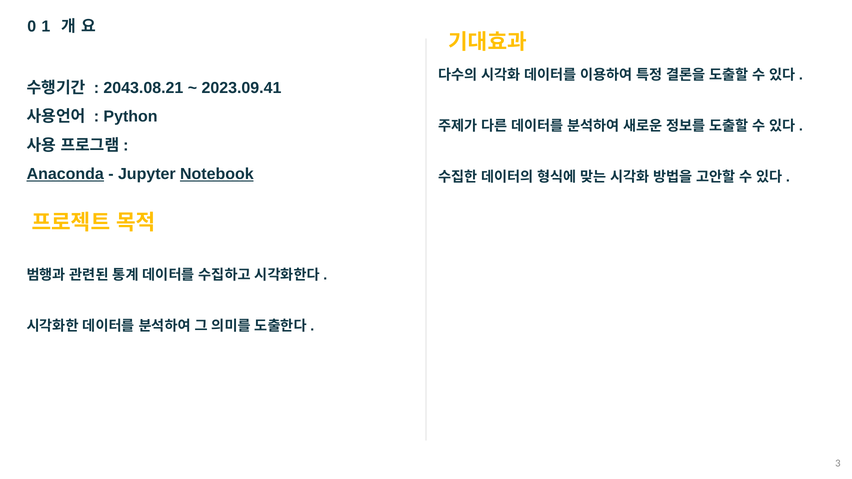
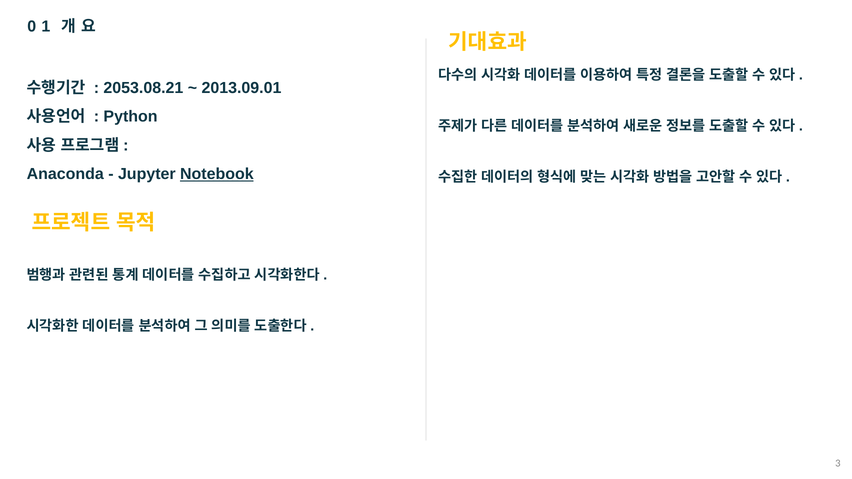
2043.08.21: 2043.08.21 -> 2053.08.21 (143, 88)
2023.09.41: 2023.09.41 -> 2013.09.01 (241, 88)
Anaconda underline: present -> none (65, 174)
